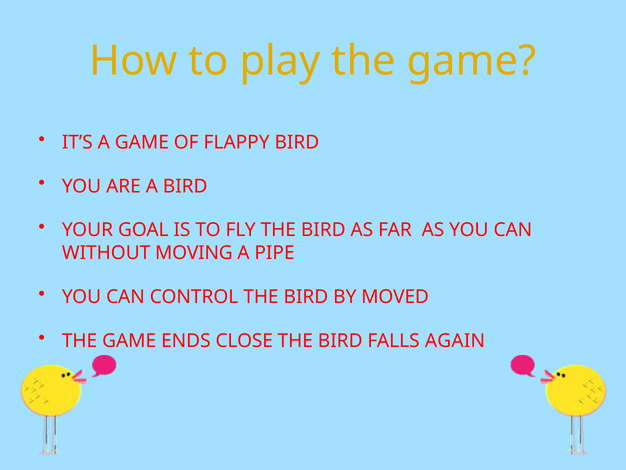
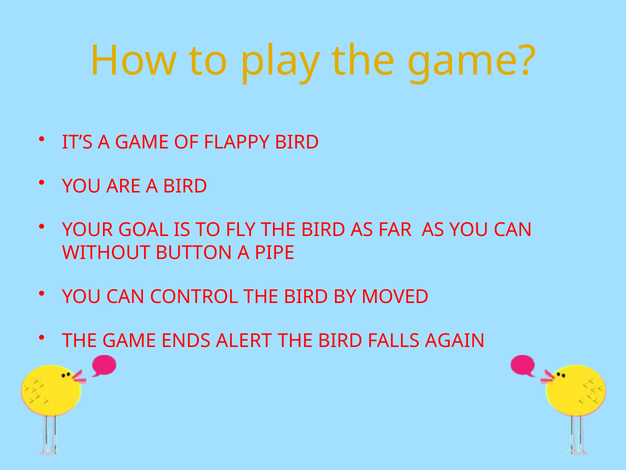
MOVING: MOVING -> BUTTON (194, 253)
CLOSE: CLOSE -> ALERT (244, 340)
